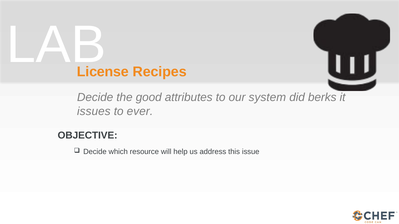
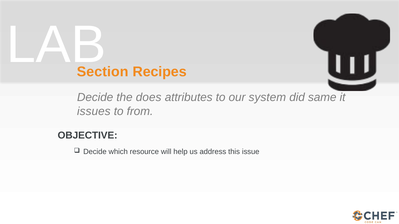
License: License -> Section (103, 72)
good: good -> does (149, 98)
berks: berks -> same (322, 98)
ever: ever -> from (140, 112)
